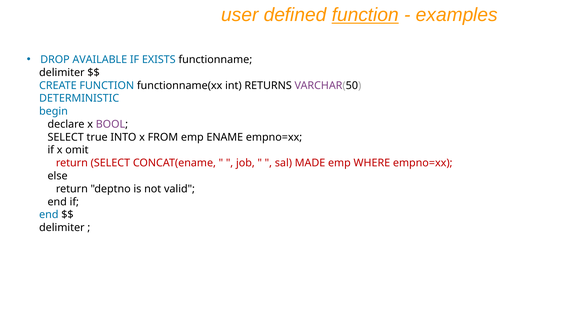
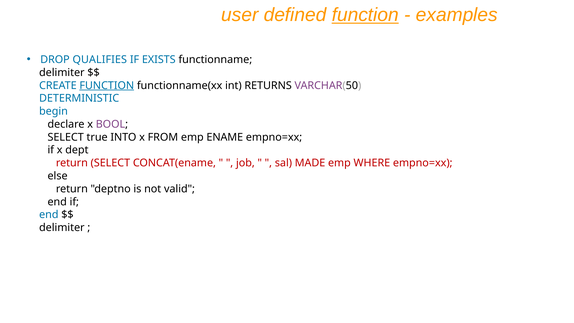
AVAILABLE: AVAILABLE -> QUALIFIES (100, 60)
FUNCTION underline: none -> present (107, 85)
omit: omit -> dept (77, 150)
